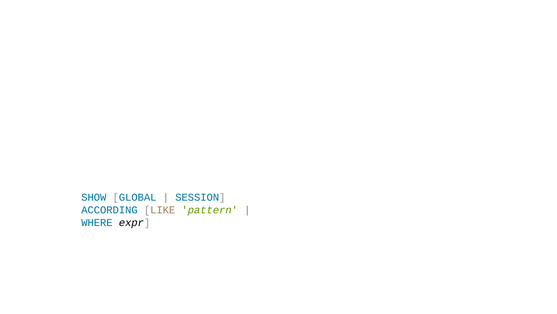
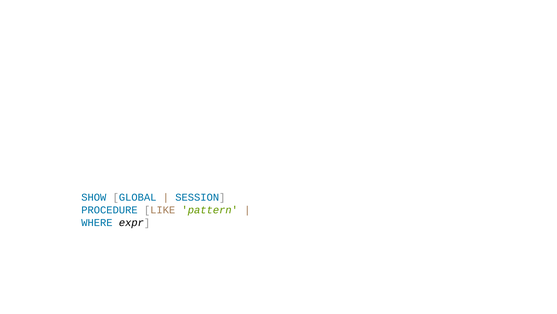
ACCORDING: ACCORDING -> PROCEDURE (109, 210)
